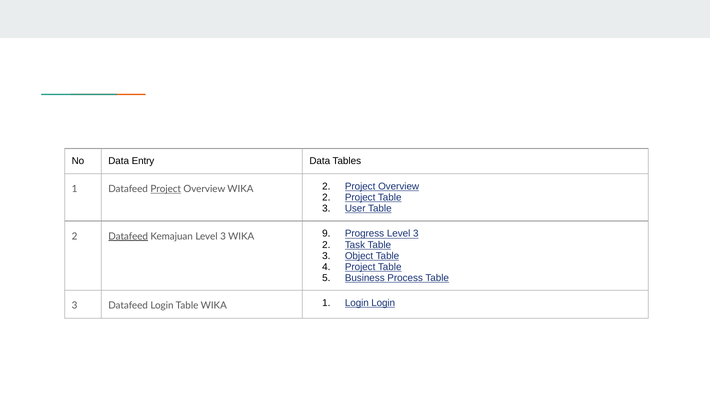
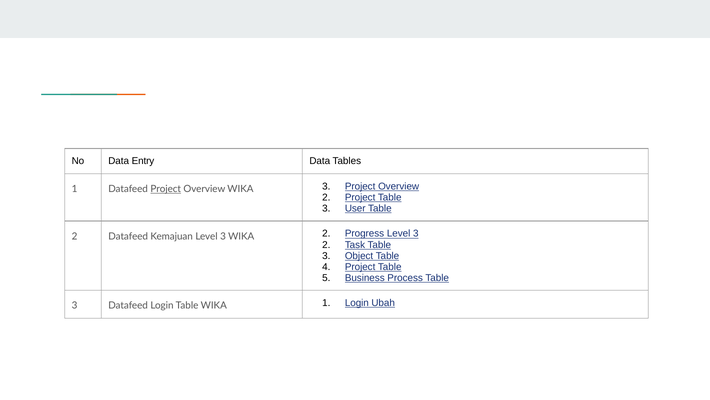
WIKA 2: 2 -> 3 (326, 186)
Datafeed underline: present -> none (128, 236)
WIKA 9: 9 -> 2 (326, 233)
Login Login: Login -> Ubah (383, 303)
